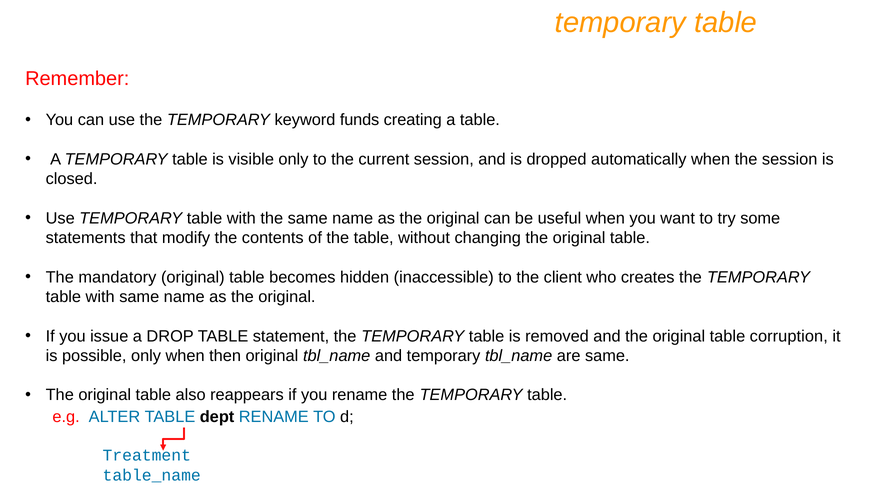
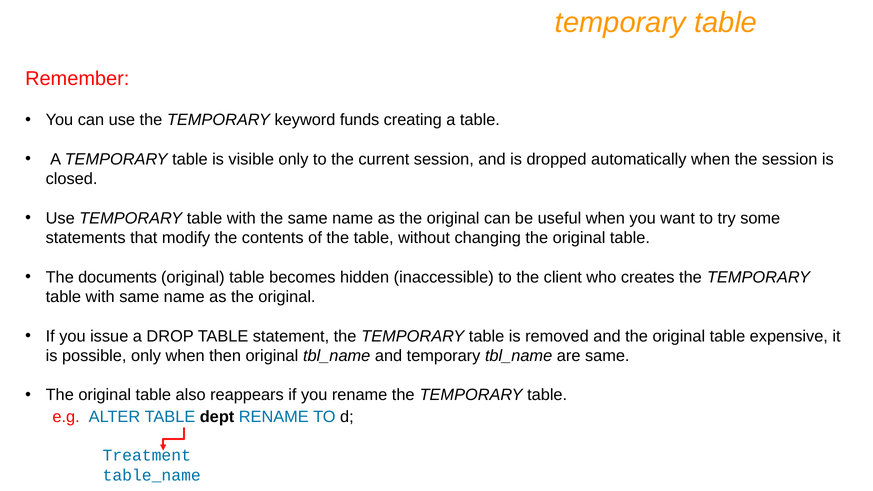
mandatory: mandatory -> documents (118, 277)
corruption: corruption -> expensive (789, 336)
